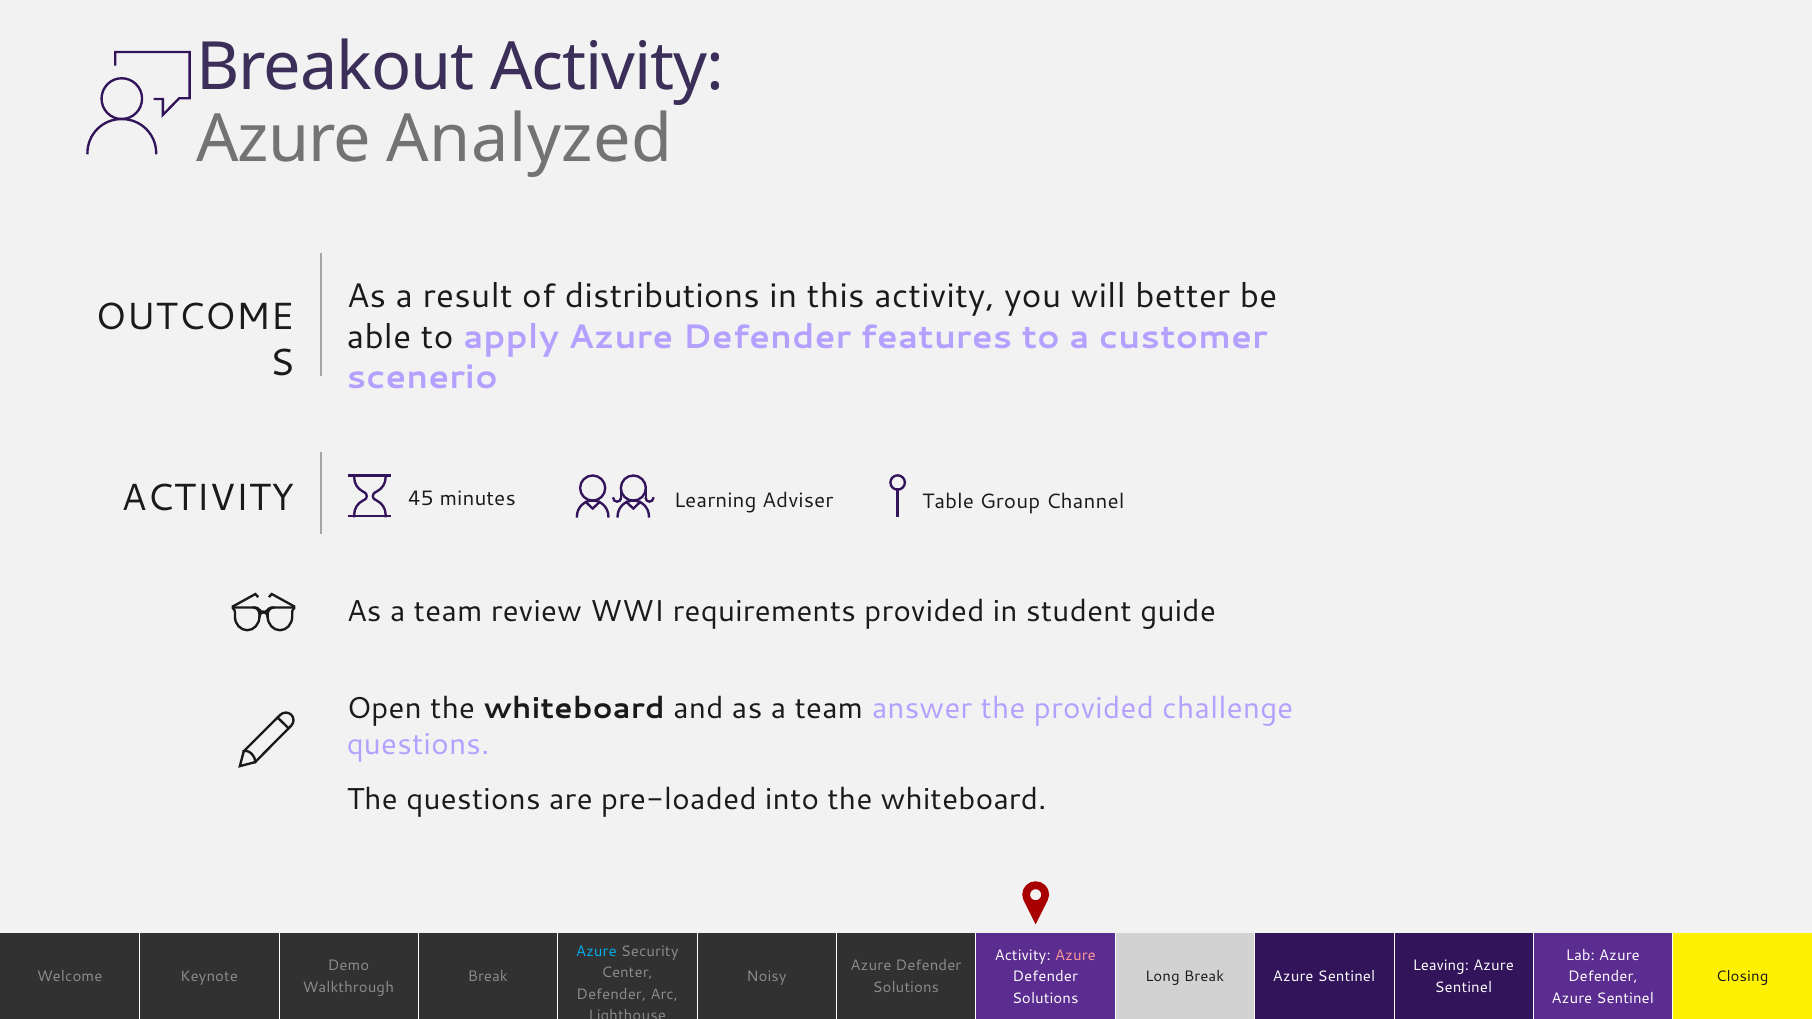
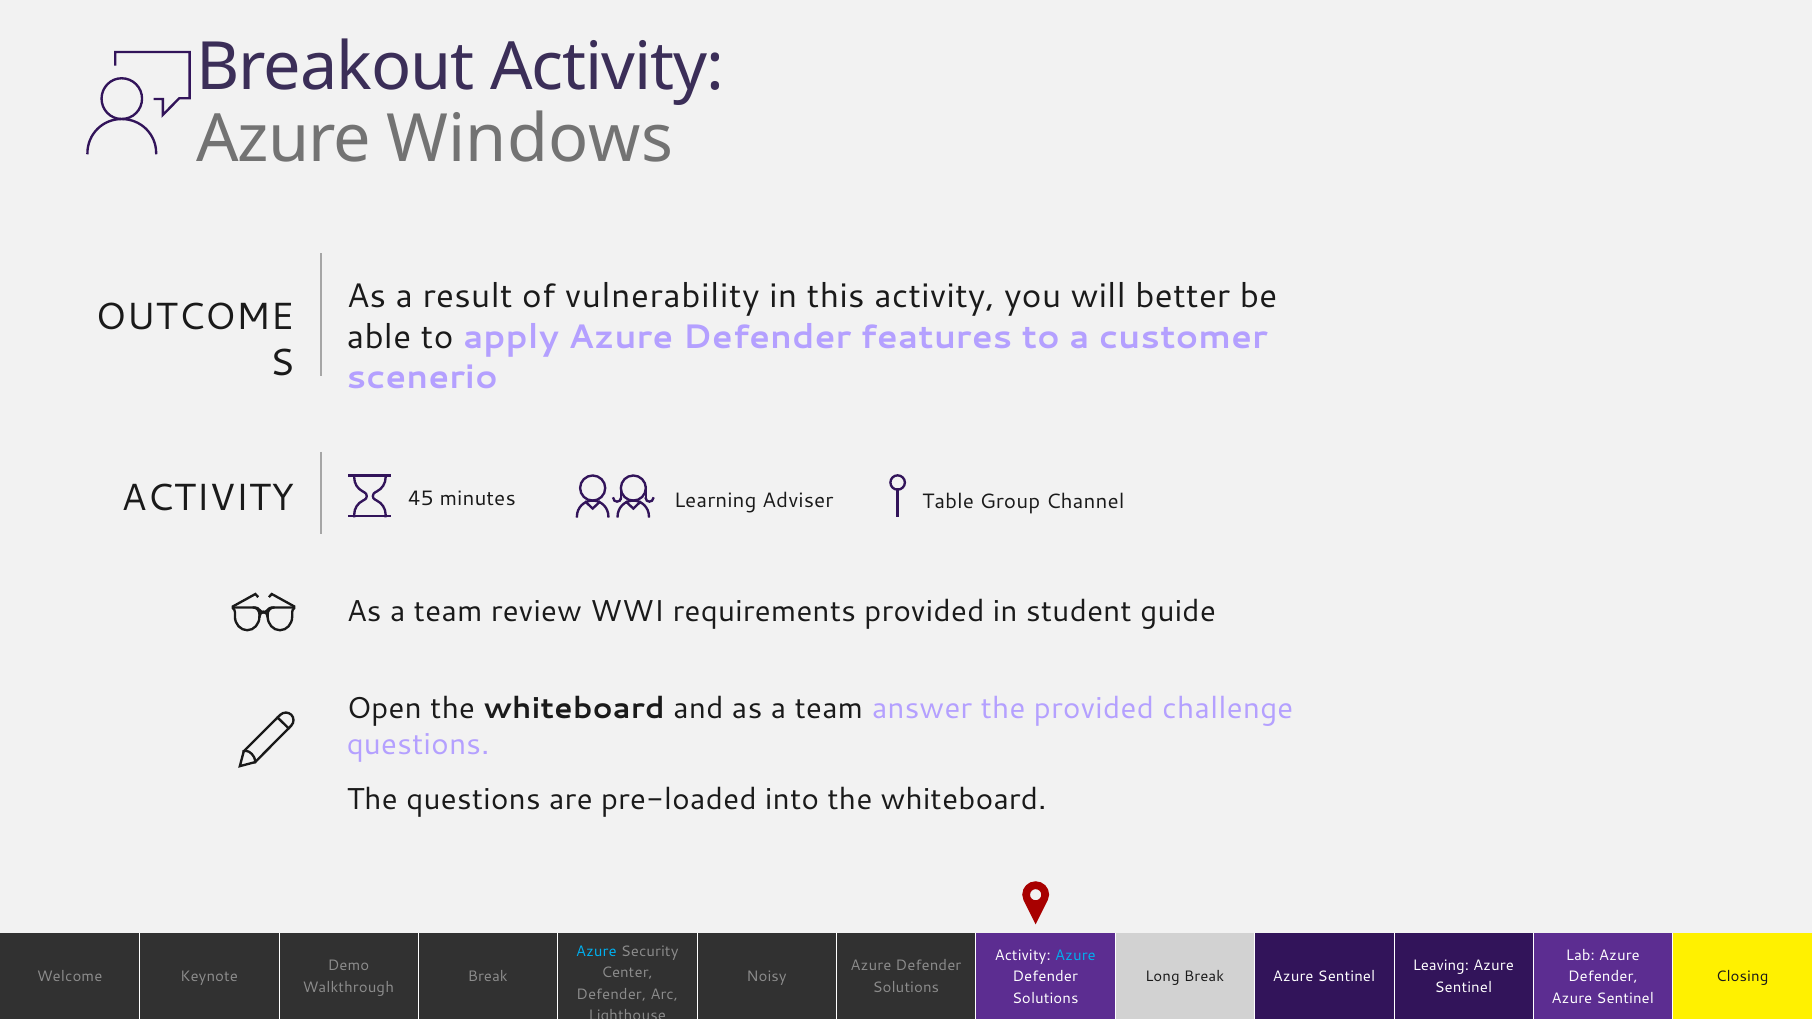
Analyzed: Analyzed -> Windows (530, 139)
distributions: distributions -> vulnerability (662, 296)
Azure colour: pink -> light blue (1075, 955)
